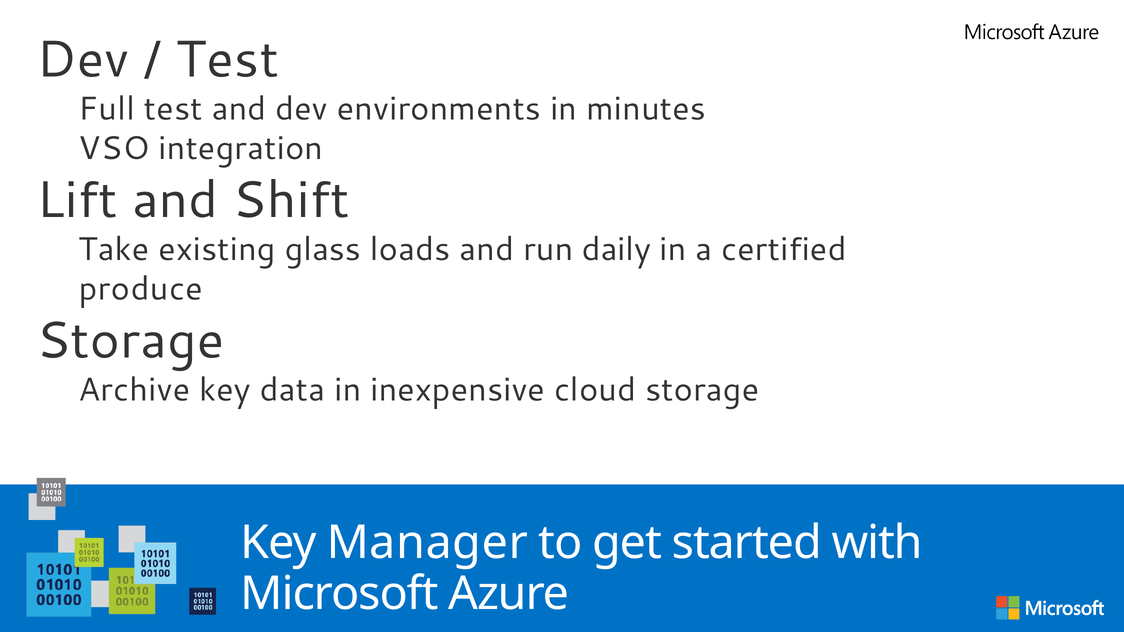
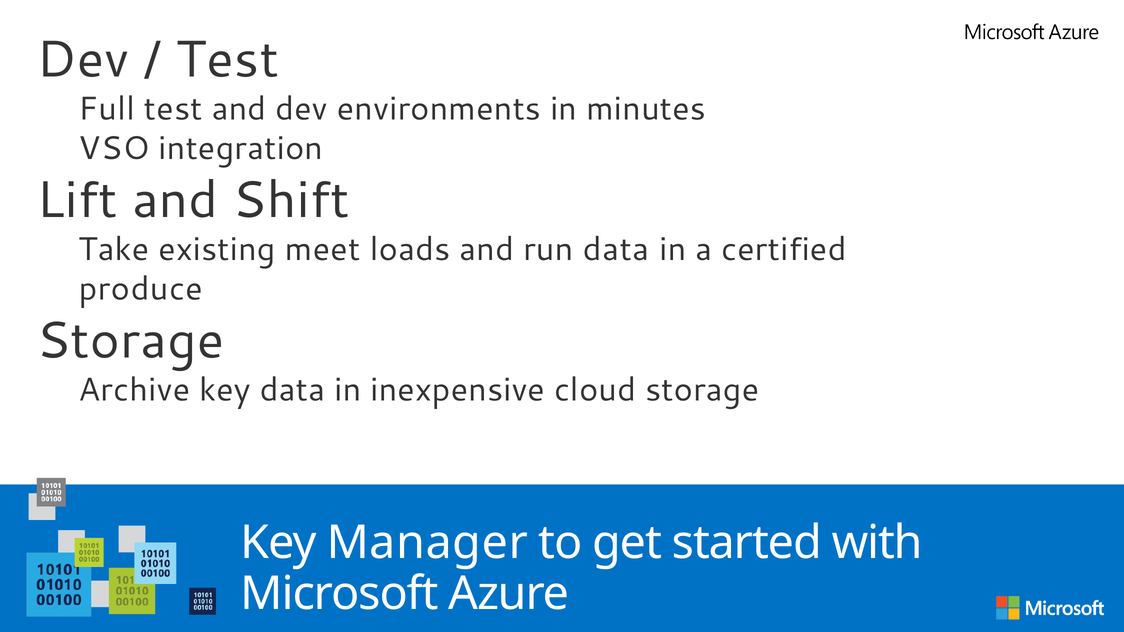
glass: glass -> meet (323, 250)
run daily: daily -> data (616, 250)
